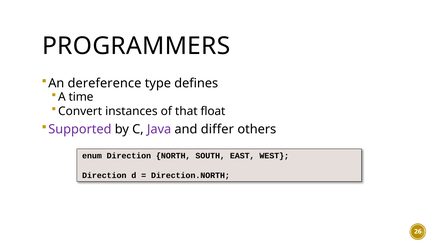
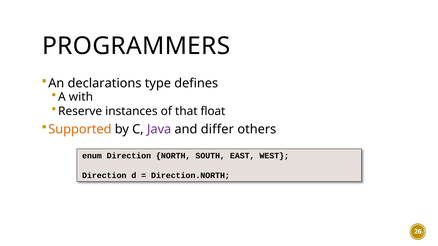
dereference: dereference -> declarations (105, 83)
time: time -> with (81, 97)
Convert: Convert -> Reserve (80, 111)
Supported colour: purple -> orange (80, 129)
